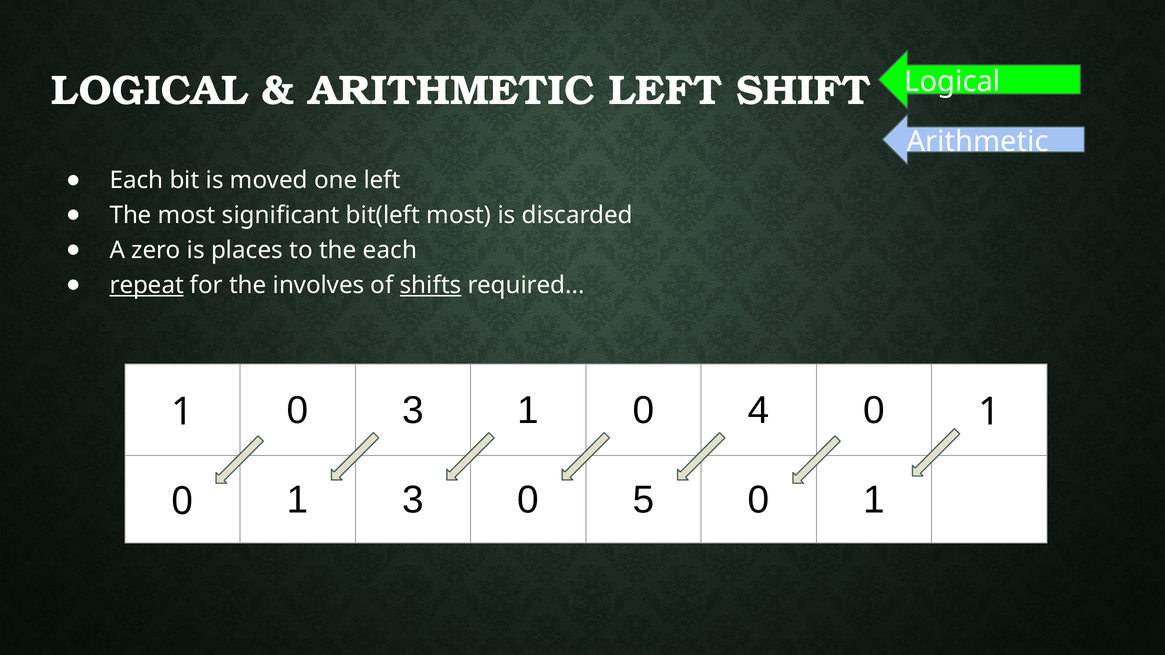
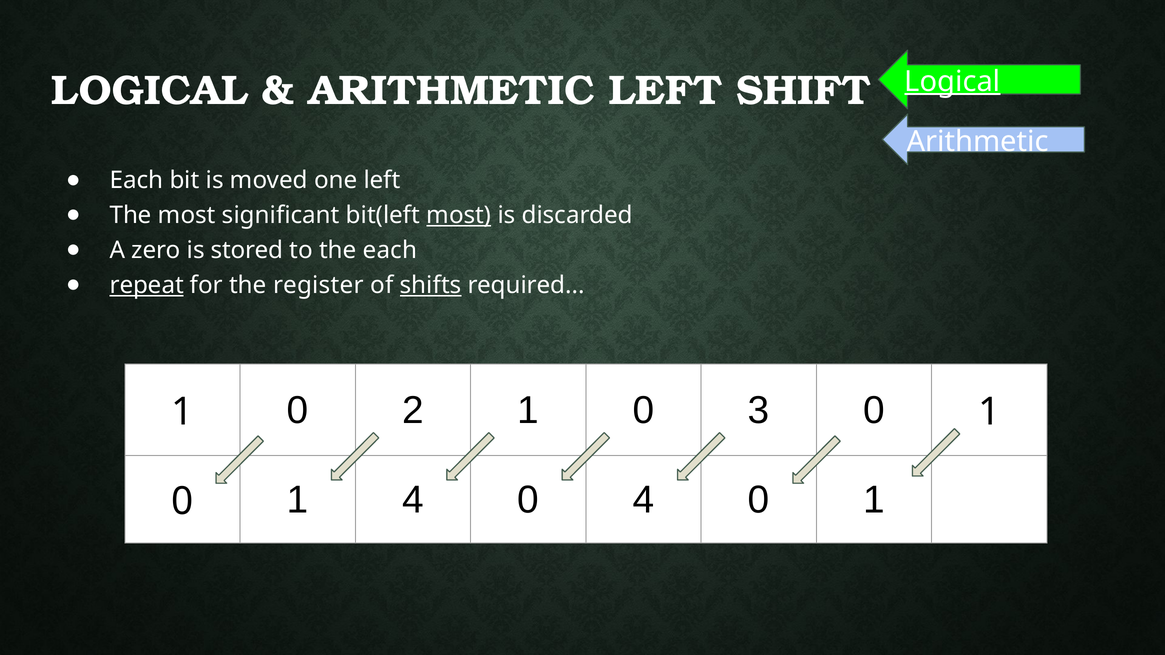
Logical underline: none -> present (952, 81)
most underline: none -> present (459, 215)
places: places -> stored (247, 250)
involves: involves -> register (318, 285)
0 3: 3 -> 2 (413, 411)
4: 4 -> 3 (759, 411)
1 3: 3 -> 4 (413, 500)
0 5: 5 -> 4 (644, 500)
